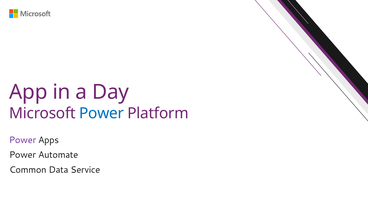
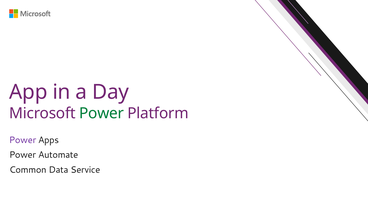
Power colour: blue -> green (102, 113)
